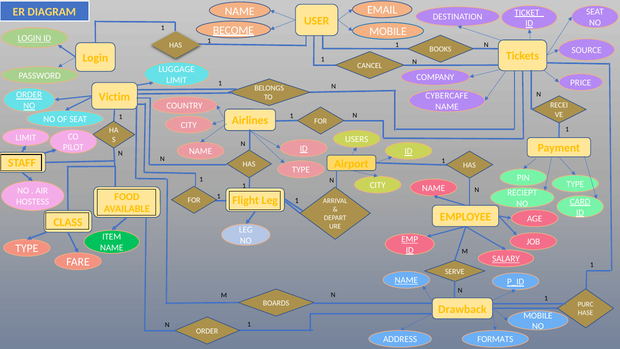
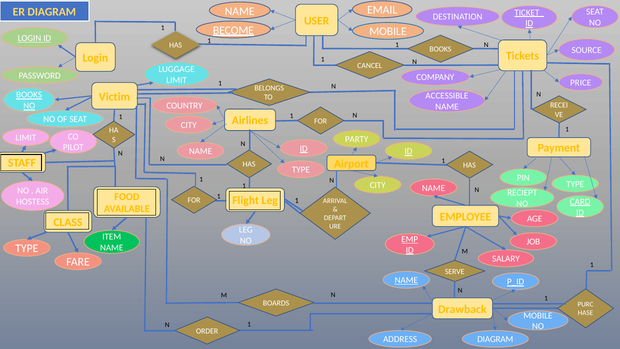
ORDER: ORDER -> BOOKS (29, 95)
CYBERCAFE: CYBERCAFE -> ACCESSIBLE (447, 96)
USERS: USERS -> PARTY (357, 139)
SALARY underline: present -> none (506, 259)
ADDRESS FORMATS: FORMATS -> DIAGRAM (495, 339)
